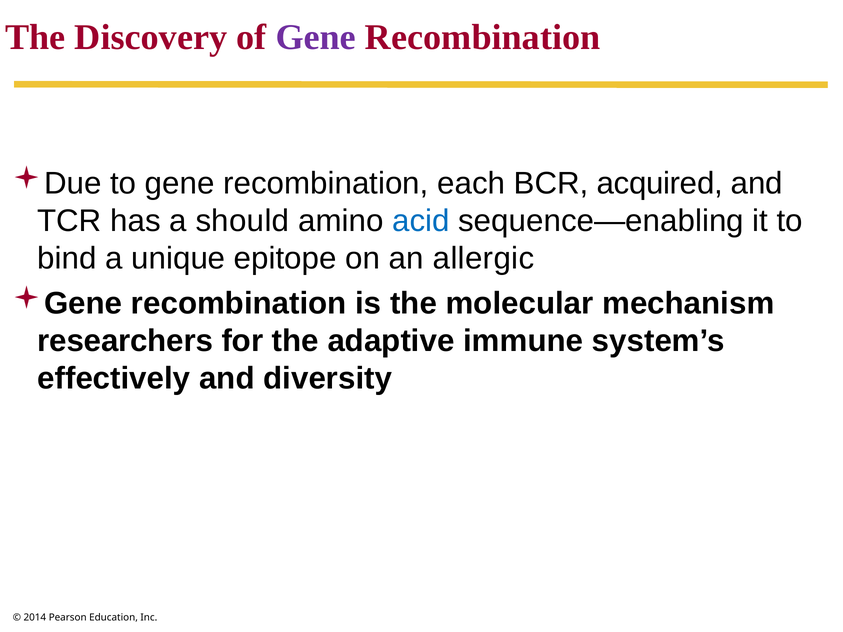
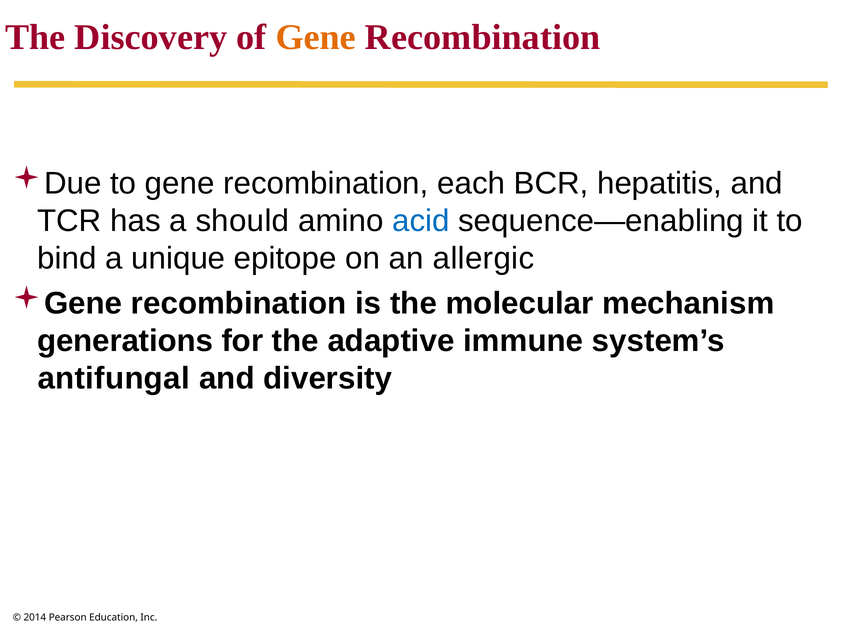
Gene colour: purple -> orange (316, 37)
acquired: acquired -> hepatitis (660, 184)
researchers: researchers -> generations (125, 341)
effectively: effectively -> antifungal (114, 379)
